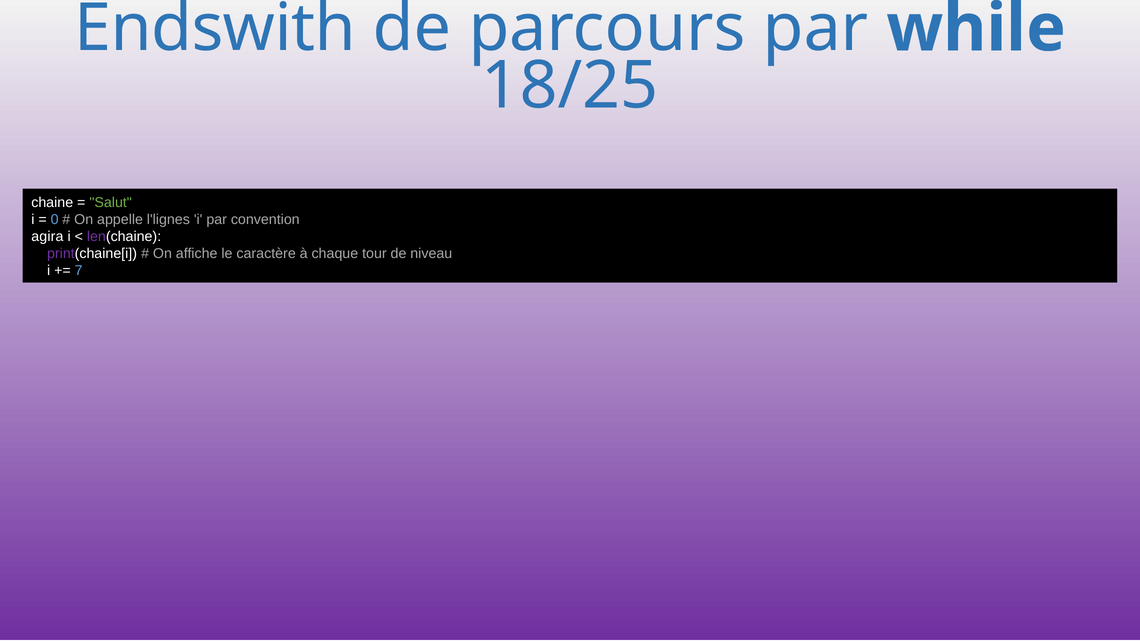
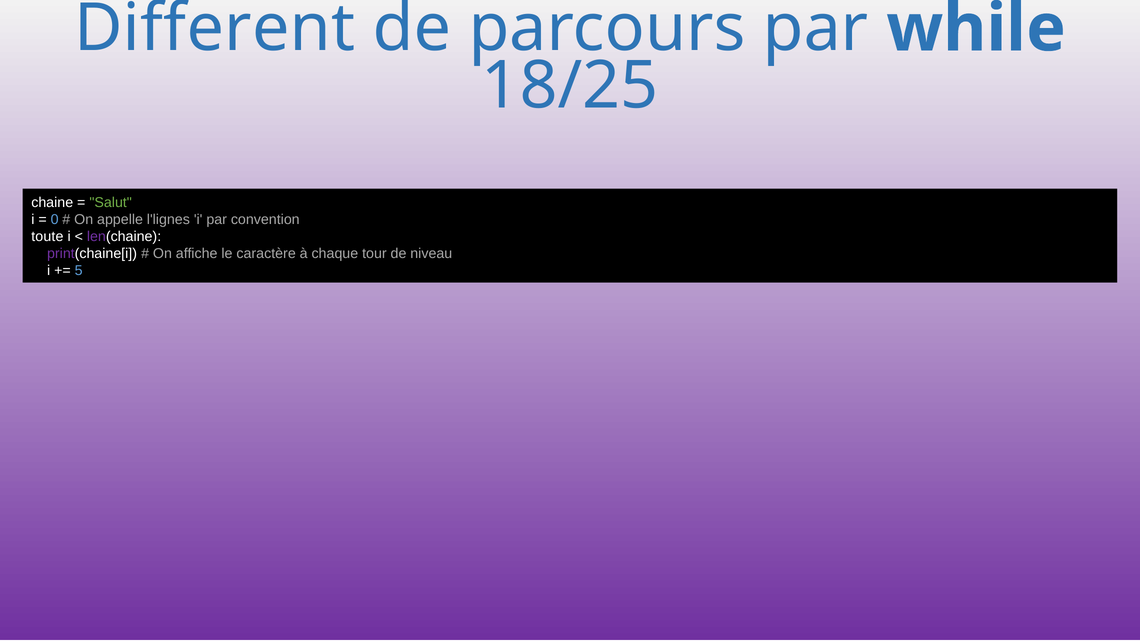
Endswith: Endswith -> Different (215, 29)
agira: agira -> toute (47, 237)
7: 7 -> 5 (79, 271)
